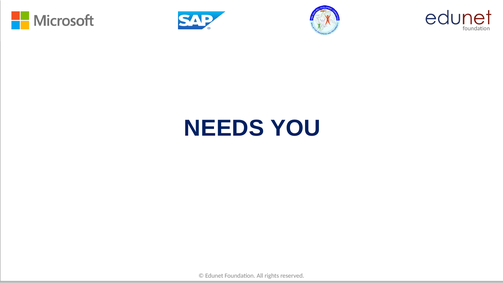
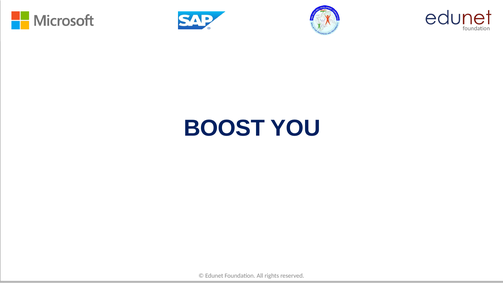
NEEDS: NEEDS -> BOOST (224, 128)
